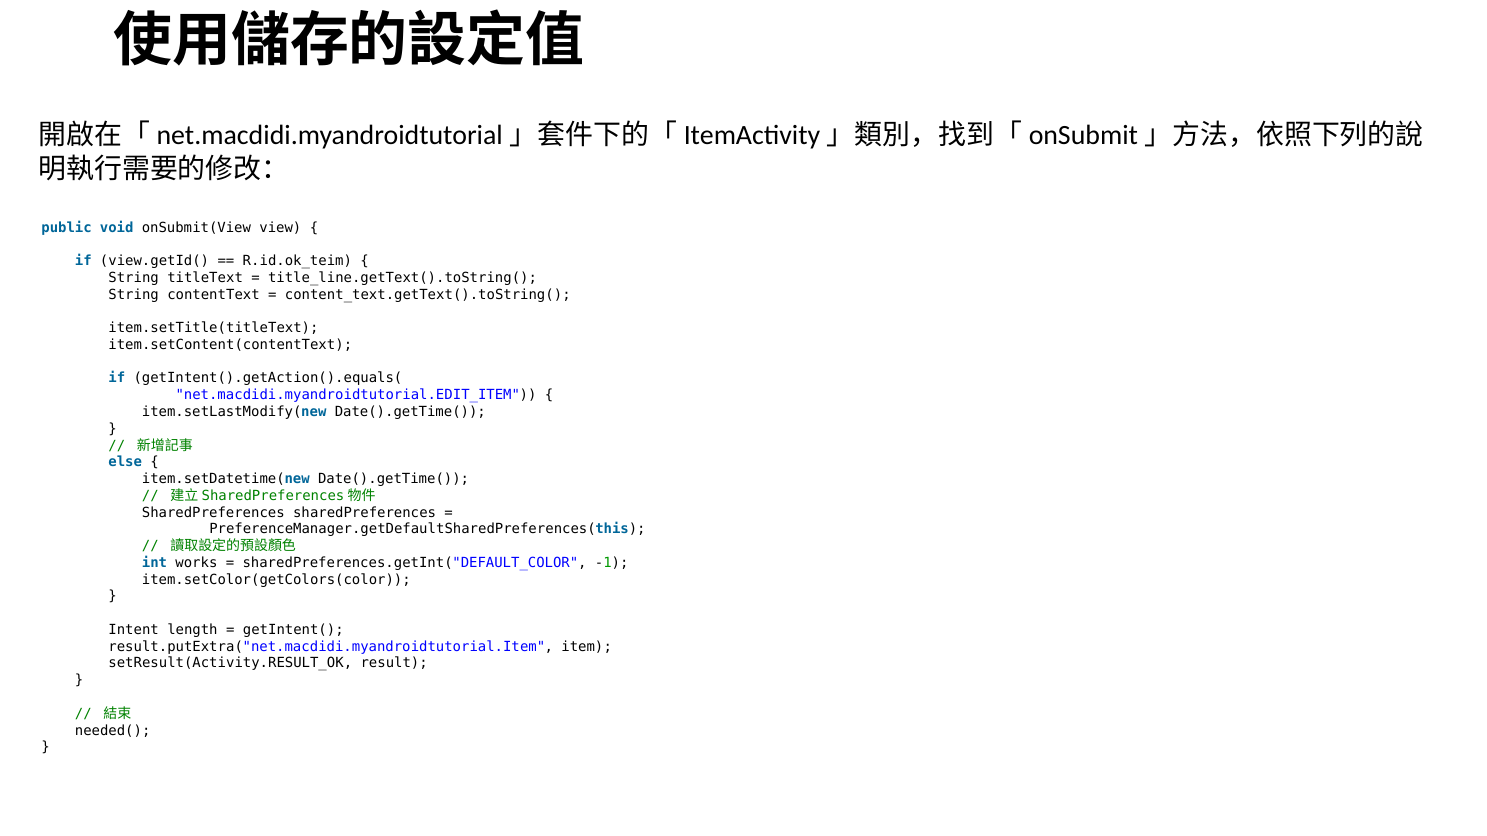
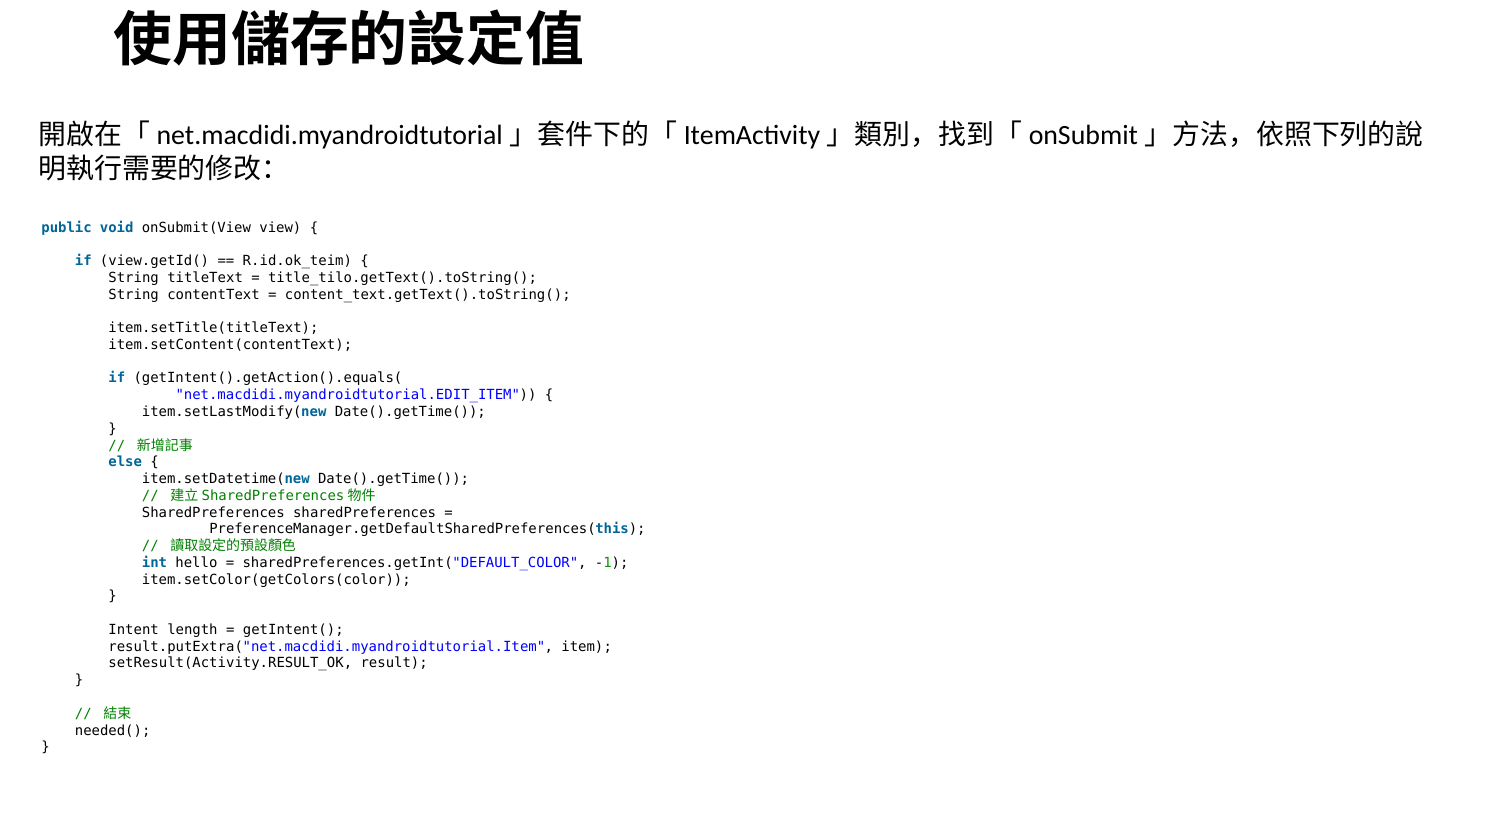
title_line.getText().toString(: title_line.getText().toString( -> title_tilo.getText().toString( (403, 278)
works: works -> hello (196, 563)
